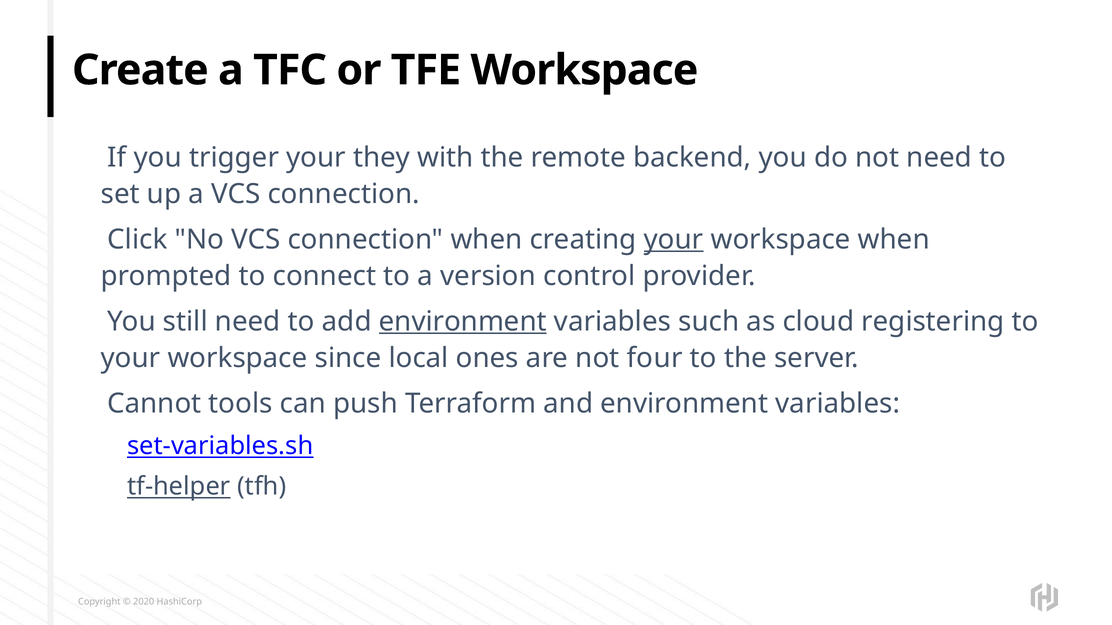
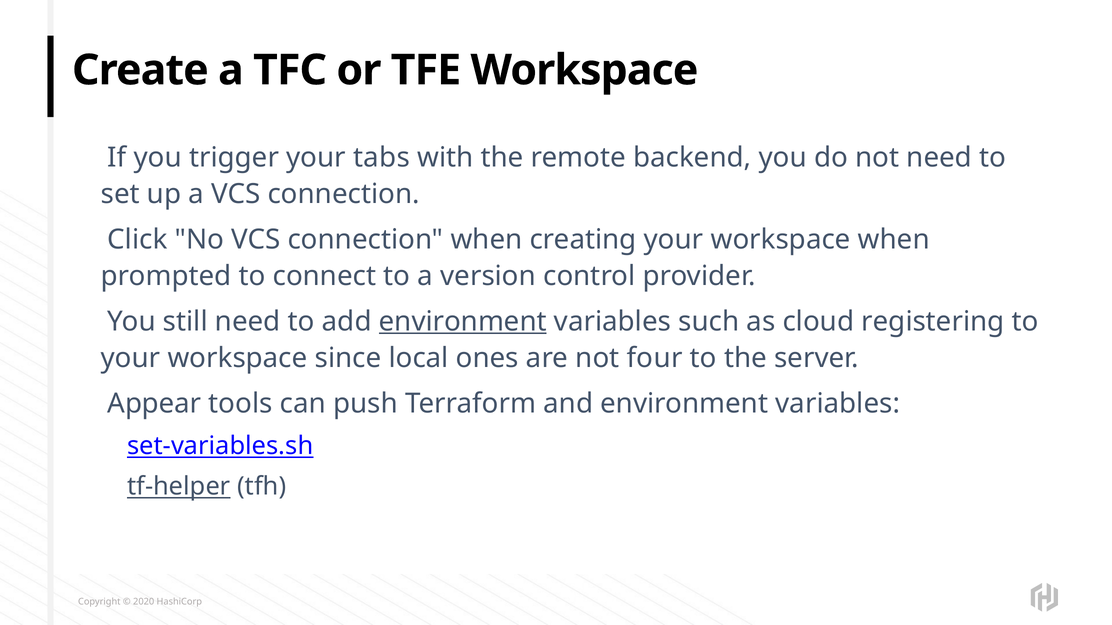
they: they -> tabs (381, 158)
your underline: present -> none (674, 240)
Cannot: Cannot -> Appear (154, 404)
